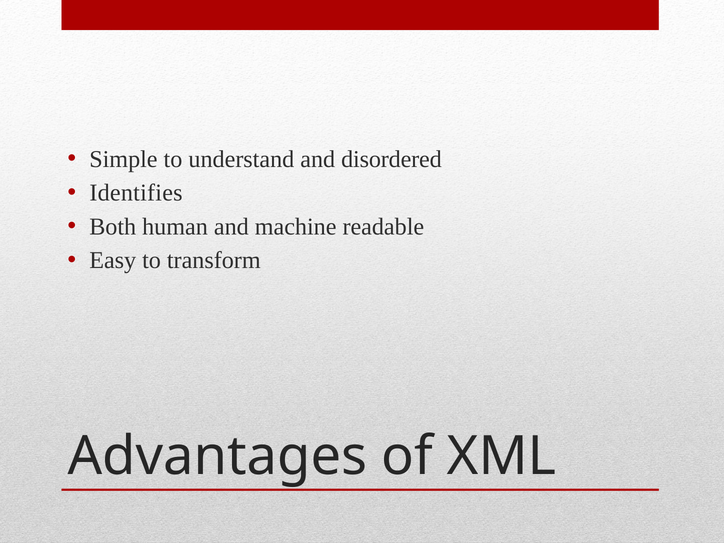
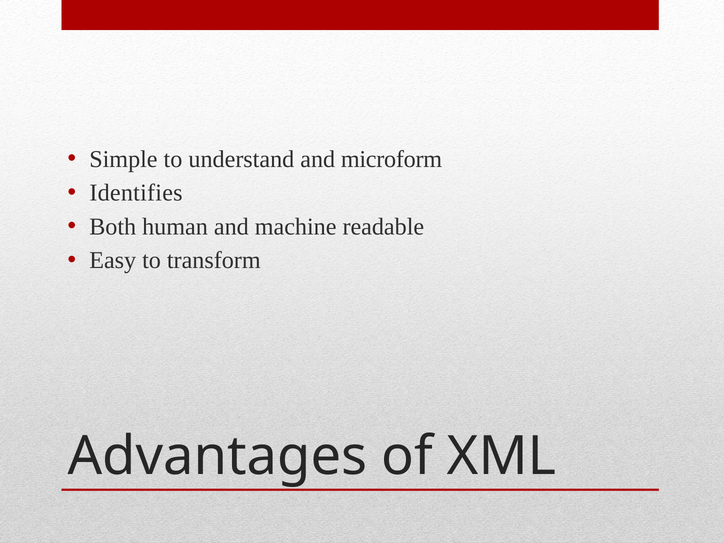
disordered: disordered -> microform (392, 159)
